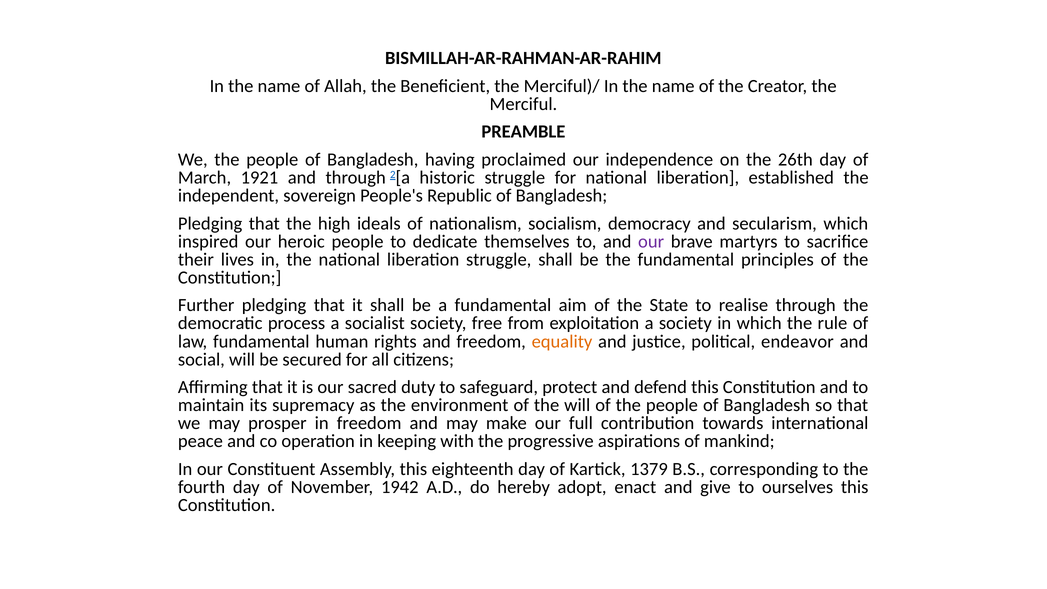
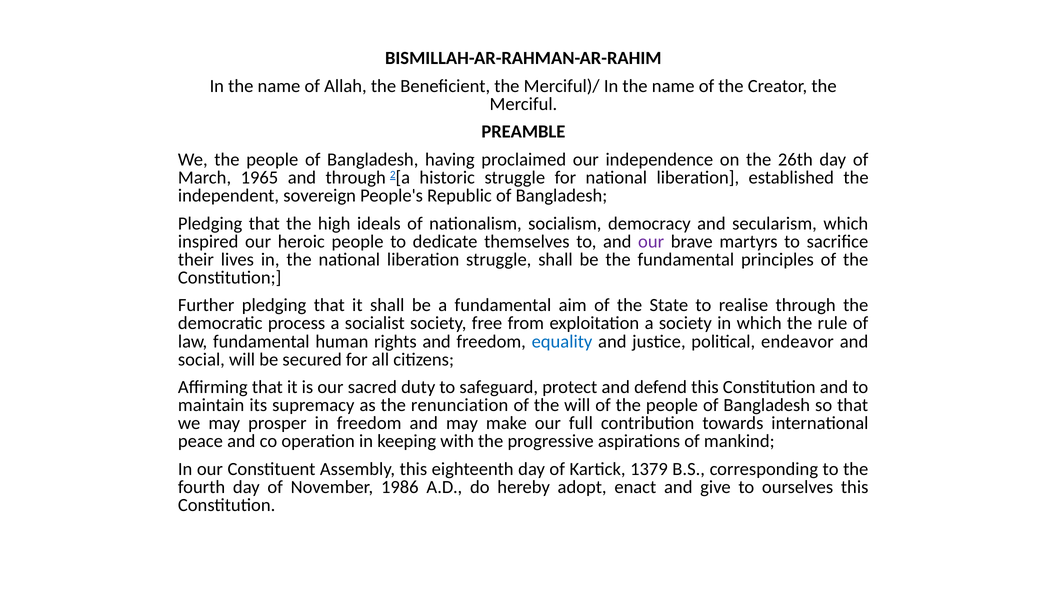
1921: 1921 -> 1965 (259, 178)
equality colour: orange -> blue (562, 341)
environment: environment -> renunciation (460, 405)
1942: 1942 -> 1986 (400, 487)
